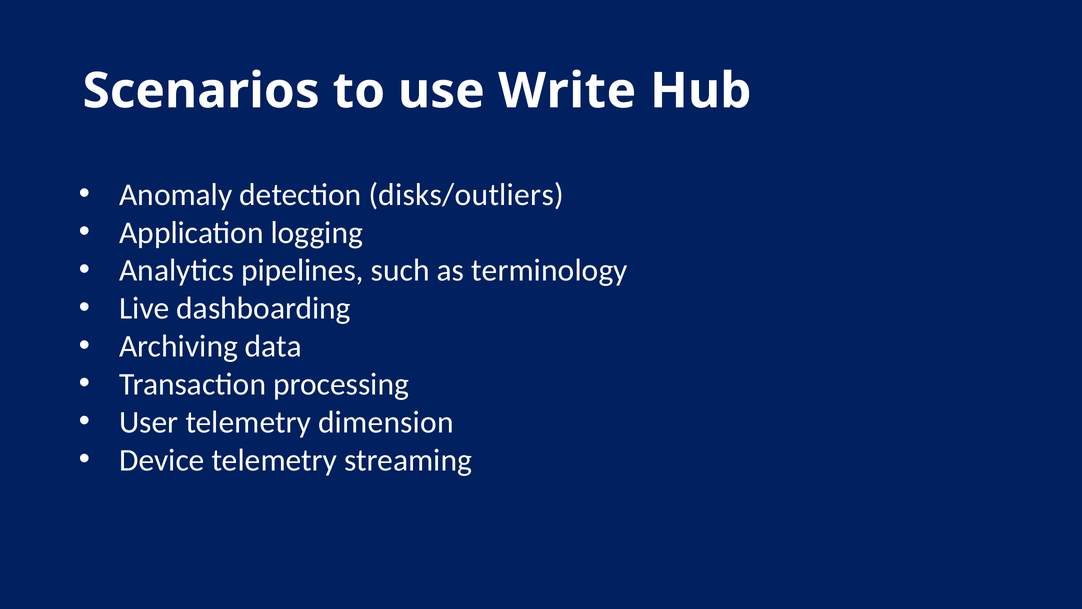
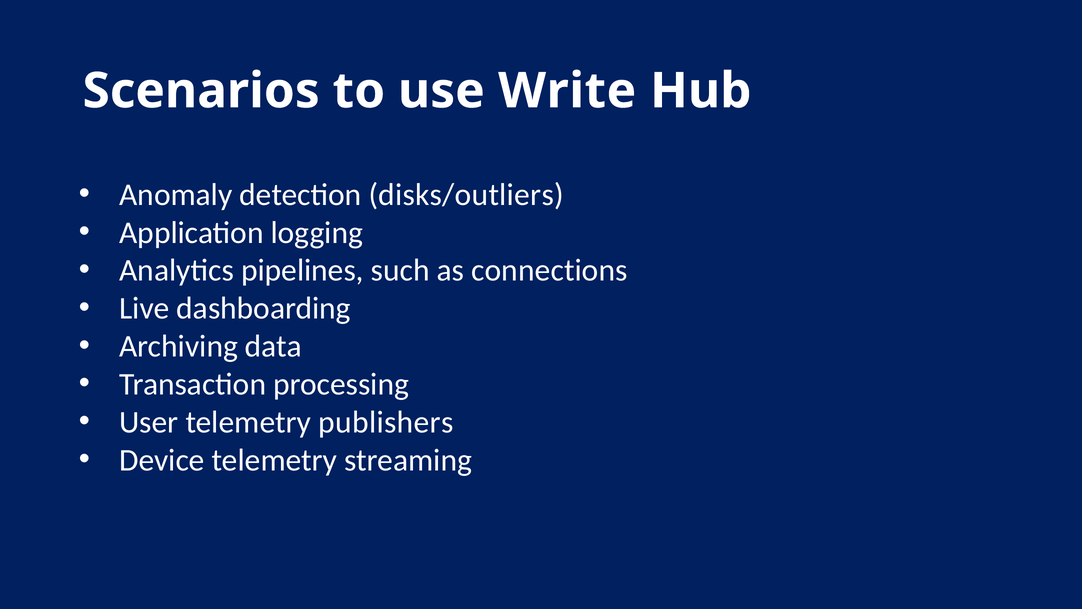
terminology: terminology -> connections (550, 270)
dimension: dimension -> publishers (386, 422)
